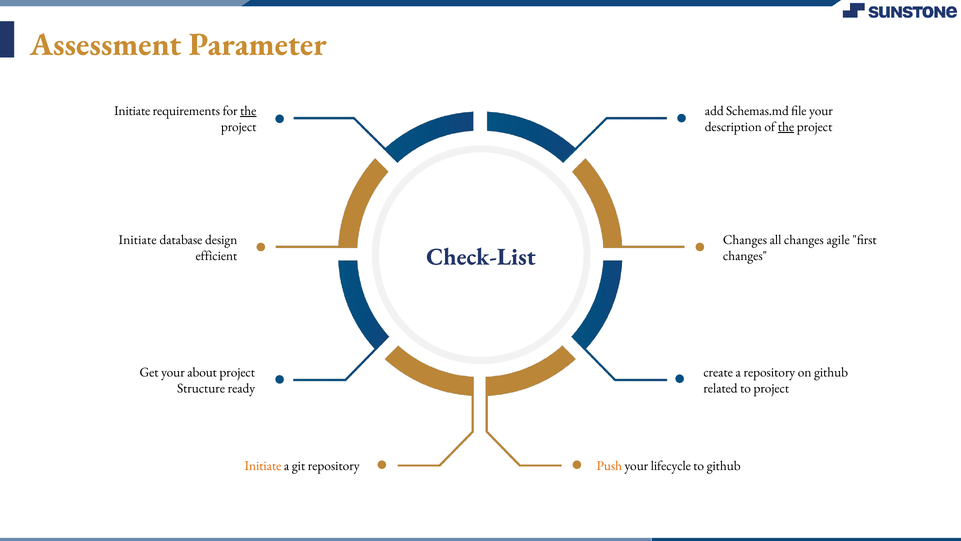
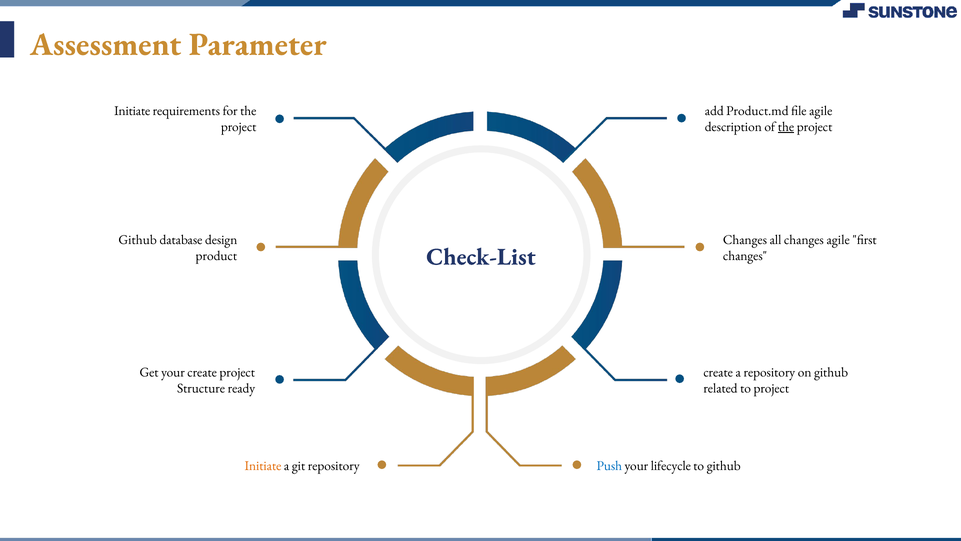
the underline: present -> none (248, 111)
Schemas.md: Schemas.md -> Product.md (757, 111)
file your: your -> agile (821, 111)
Initiate: Initiate -> Github (138, 240)
efficient: efficient -> product (216, 256)
your about: about -> create (202, 372)
Push colour: orange -> blue (609, 465)
